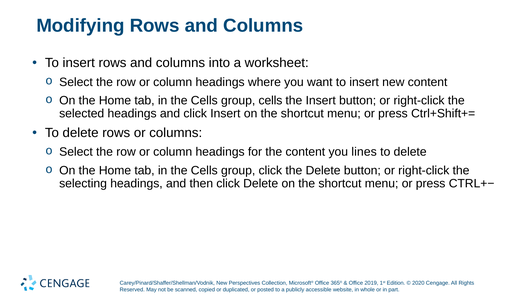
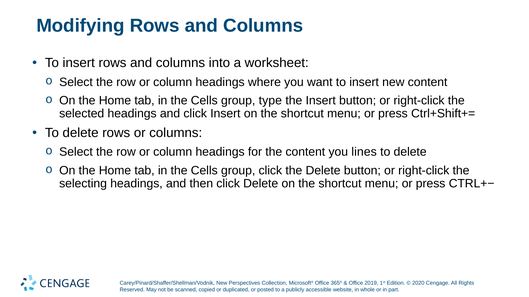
group cells: cells -> type (270, 101)
